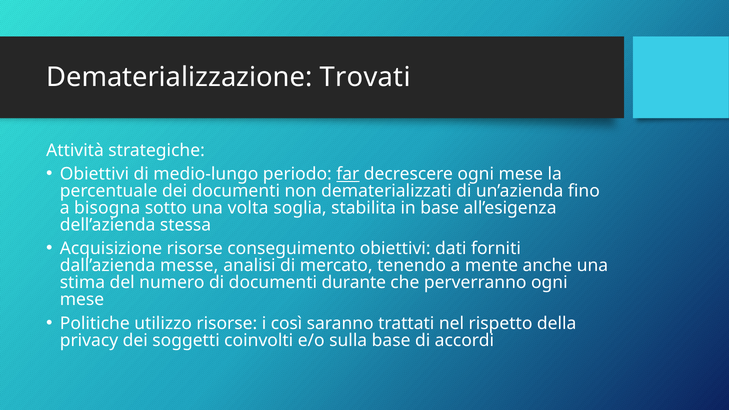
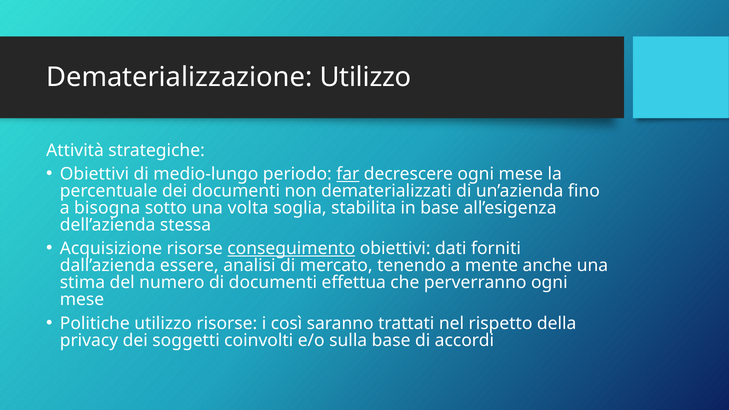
Dematerializzazione Trovati: Trovati -> Utilizzo (365, 77)
conseguimento underline: none -> present (291, 249)
messe: messe -> essere (189, 266)
durante: durante -> effettua (354, 283)
